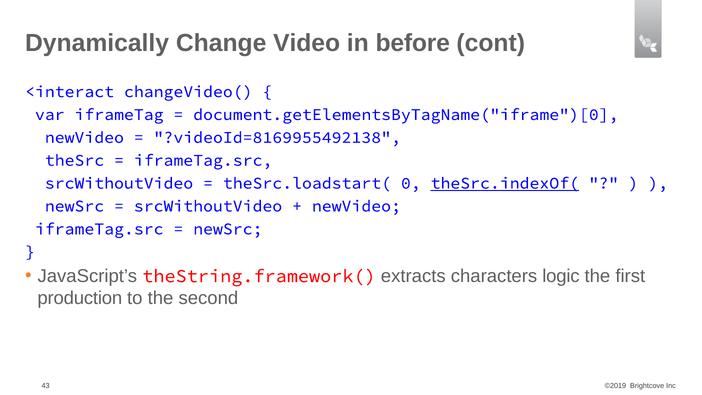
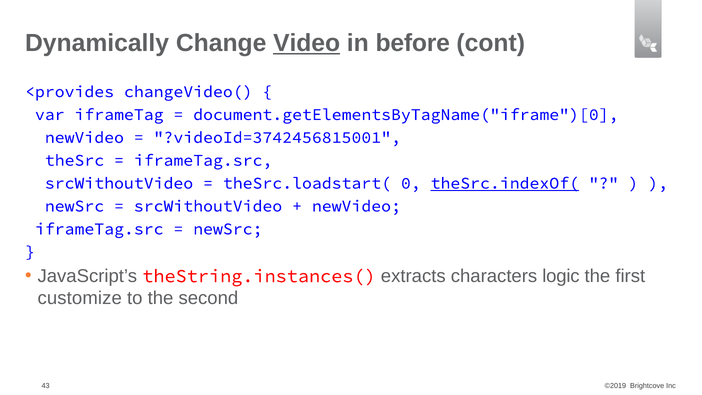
Video underline: none -> present (307, 43)
<interact: <interact -> <provides (70, 92)
?videoId=8169955492138: ?videoId=8169955492138 -> ?videoId=3742456815001 (277, 137)
theString.framework(: theString.framework( -> theString.instances( (259, 276)
production: production -> customize (80, 298)
